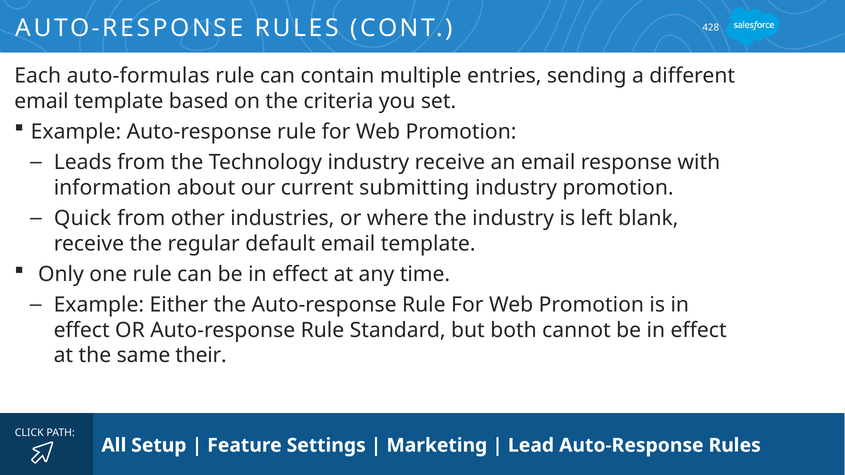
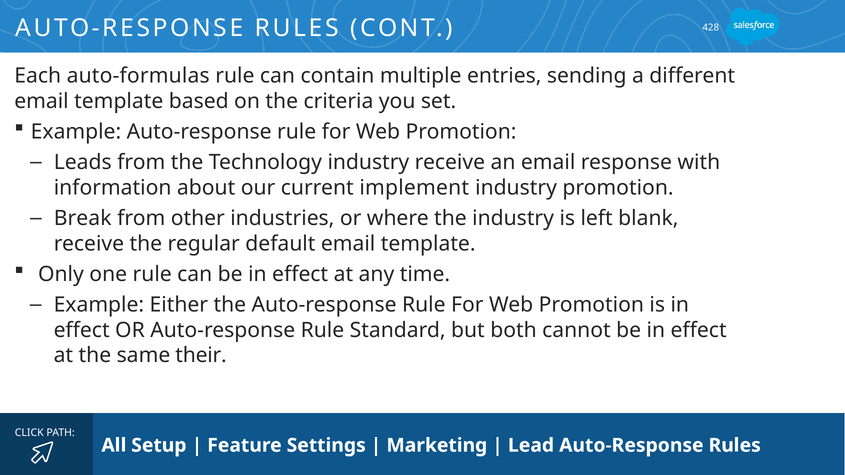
submitting: submitting -> implement (414, 188)
Quick: Quick -> Break (83, 218)
